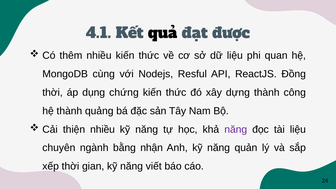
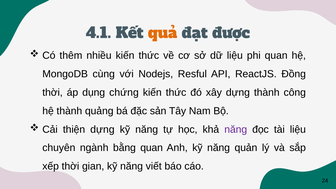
quả colour: black -> orange (163, 33)
thiện nhiều: nhiều -> dựng (102, 129)
bằng nhận: nhận -> quan (152, 148)
